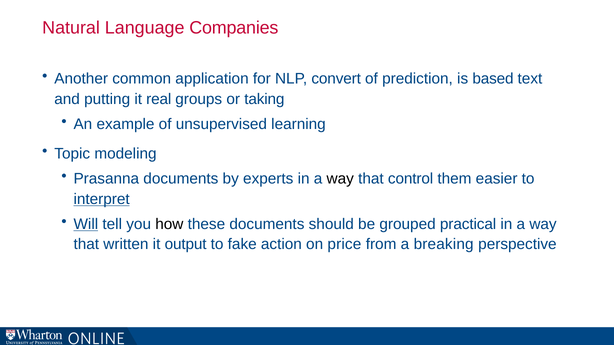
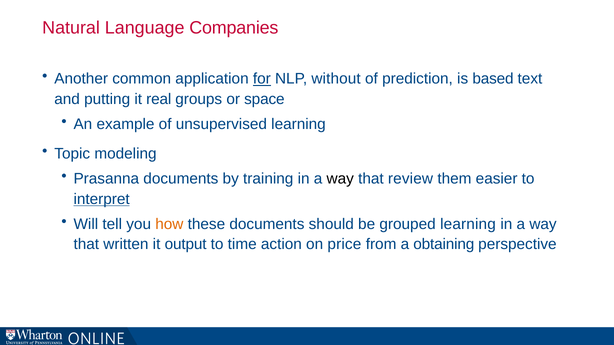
for underline: none -> present (262, 79)
convert: convert -> without (336, 79)
taking: taking -> space (264, 99)
experts: experts -> training (268, 179)
control: control -> review (410, 179)
Will underline: present -> none (86, 224)
how colour: black -> orange (169, 224)
grouped practical: practical -> learning (468, 224)
fake: fake -> time (242, 245)
breaking: breaking -> obtaining (444, 245)
